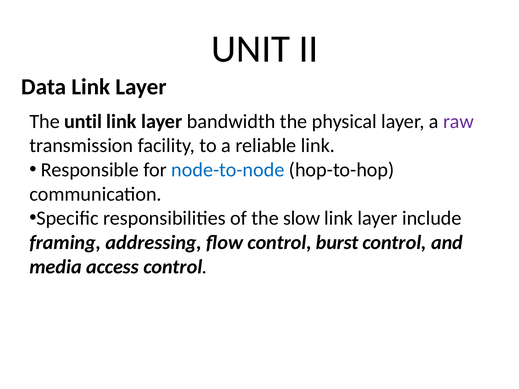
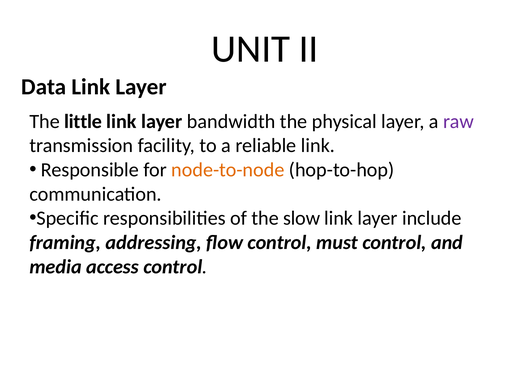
until: until -> little (83, 121)
node-to-node colour: blue -> orange (228, 170)
burst: burst -> must (337, 243)
